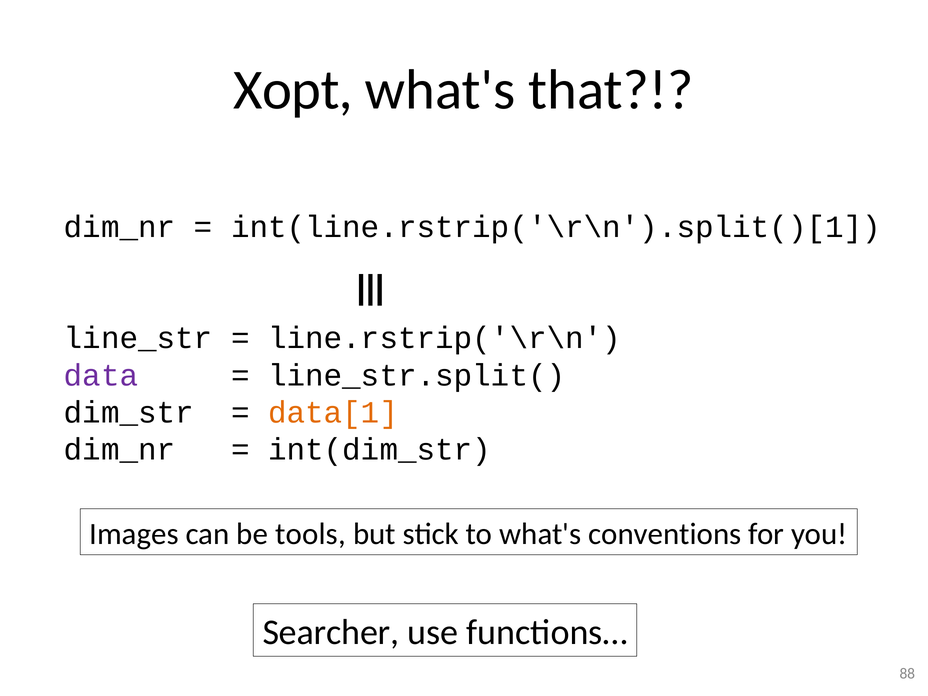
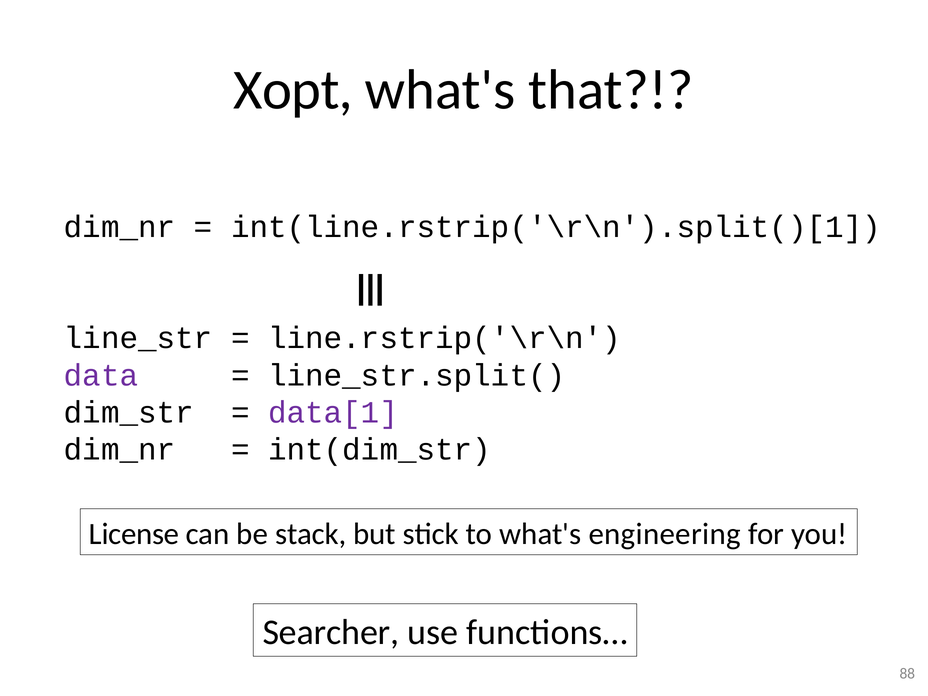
data[1 colour: orange -> purple (333, 412)
Images: Images -> License (134, 534)
tools: tools -> stack (311, 534)
conventions: conventions -> engineering (665, 534)
